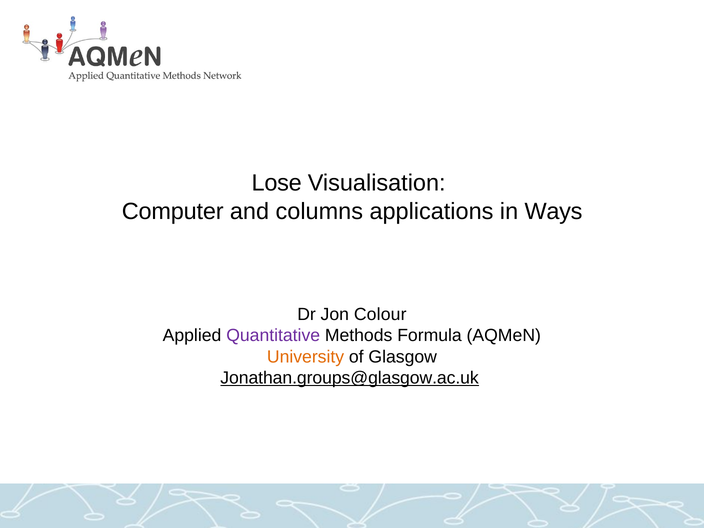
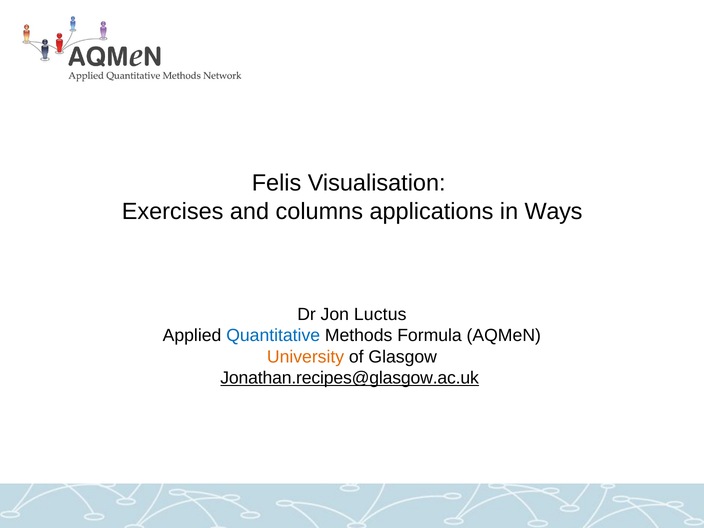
Lose: Lose -> Felis (277, 183)
Computer: Computer -> Exercises (173, 211)
Colour: Colour -> Luctus (380, 314)
Quantitative colour: purple -> blue (273, 336)
Jonathan.groups@glasgow.ac.uk: Jonathan.groups@glasgow.ac.uk -> Jonathan.recipes@glasgow.ac.uk (350, 378)
